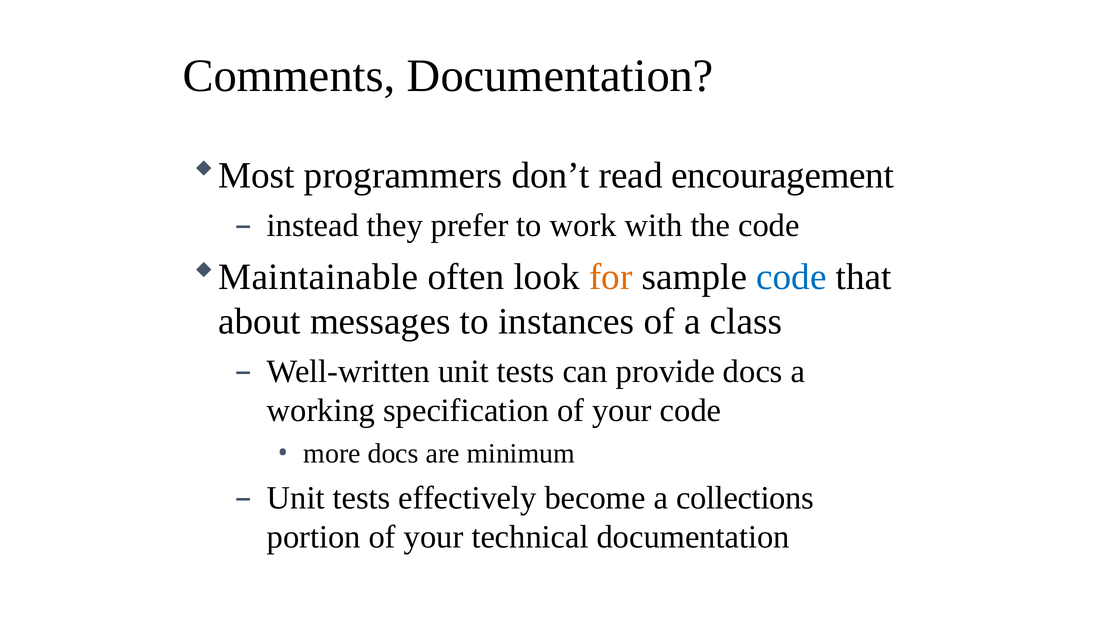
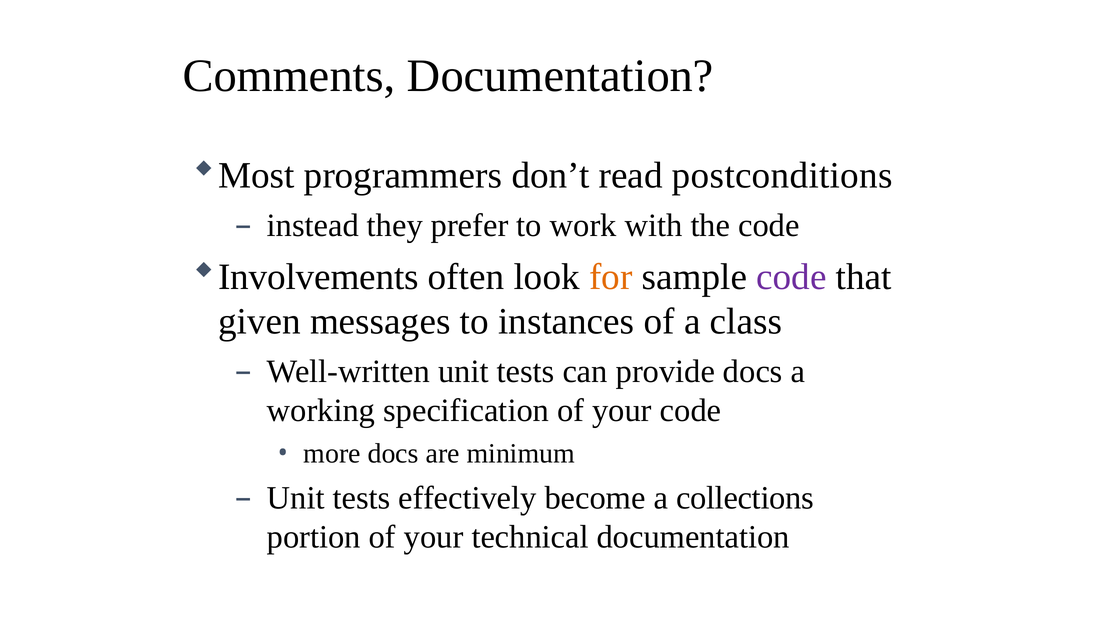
encouragement: encouragement -> postconditions (782, 176)
Maintainable: Maintainable -> Involvements (318, 277)
code colour: blue -> purple (791, 277)
about: about -> given (259, 321)
